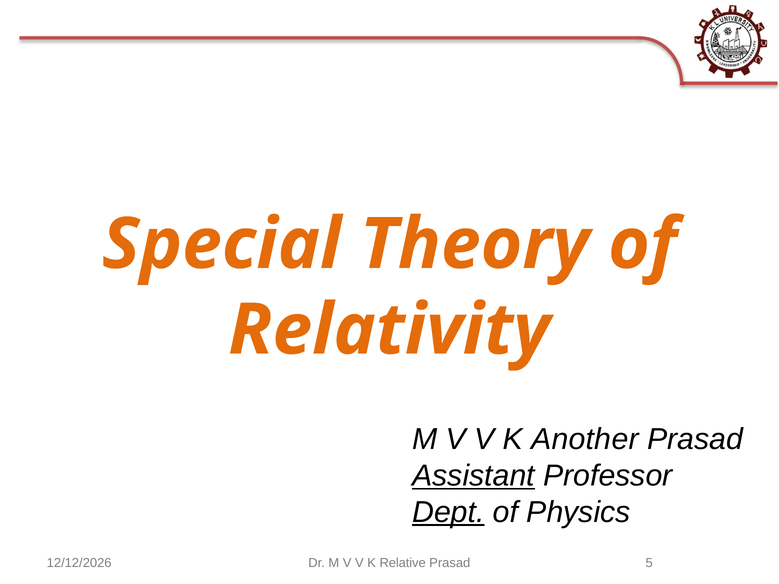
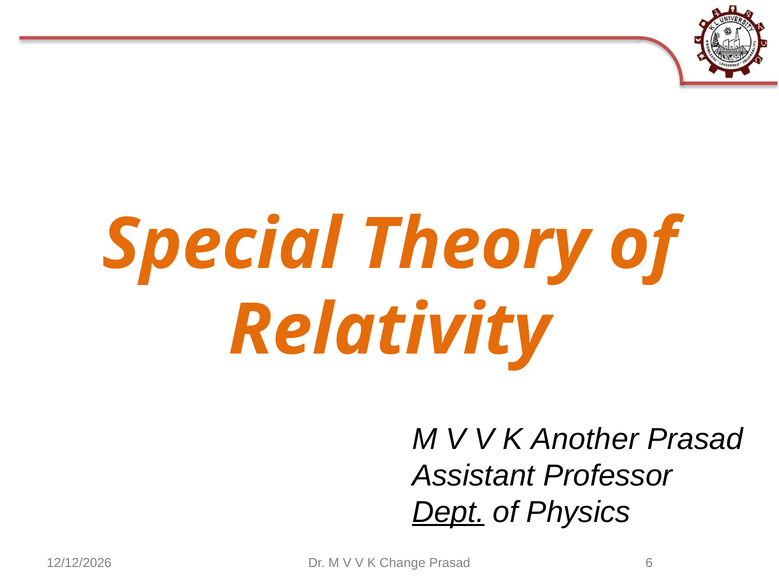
Assistant underline: present -> none (474, 476)
Relative: Relative -> Change (403, 563)
5: 5 -> 6 (649, 563)
